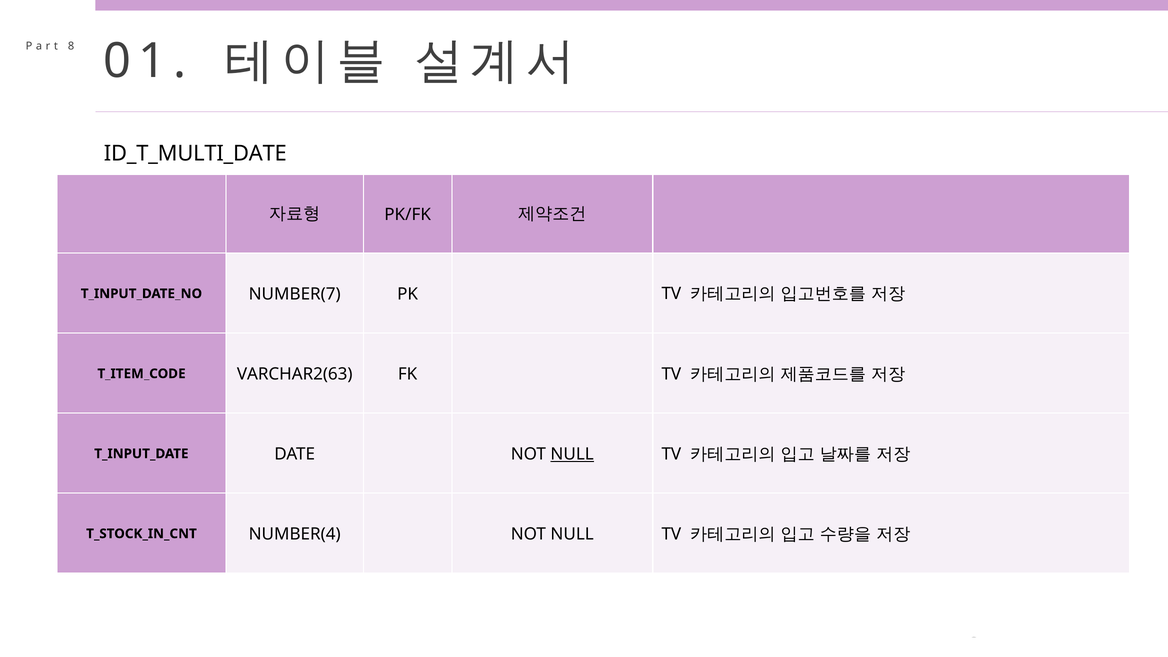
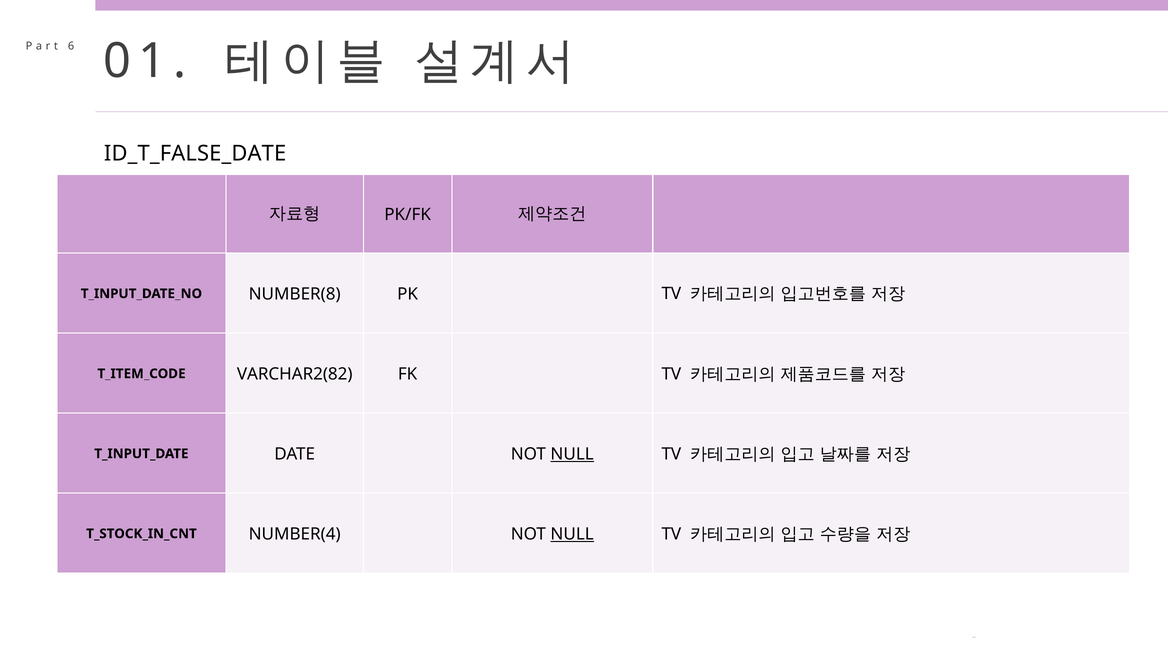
8: 8 -> 6 (71, 46)
ID_T_MULTI_DATE: ID_T_MULTI_DATE -> ID_T_FALSE_DATE (195, 154)
NUMBER(7: NUMBER(7 -> NUMBER(8 (295, 294)
VARCHAR2(63: VARCHAR2(63 -> VARCHAR2(82 (295, 374)
NULL underline: none -> present (572, 534)
